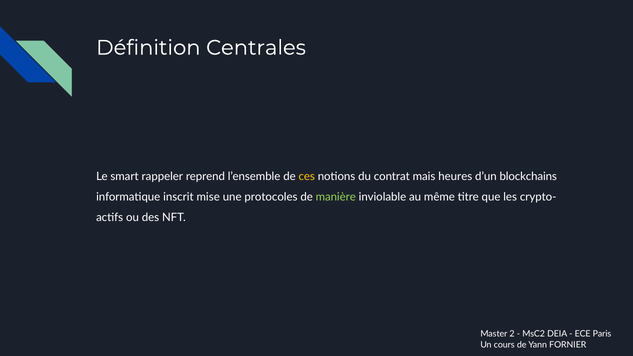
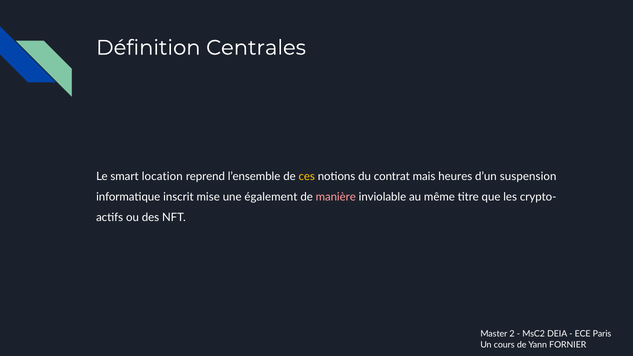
rappeler: rappeler -> location (162, 177)
blockchains: blockchains -> suspension (528, 177)
protocoles: protocoles -> également (271, 197)
manière colour: light green -> pink (336, 197)
